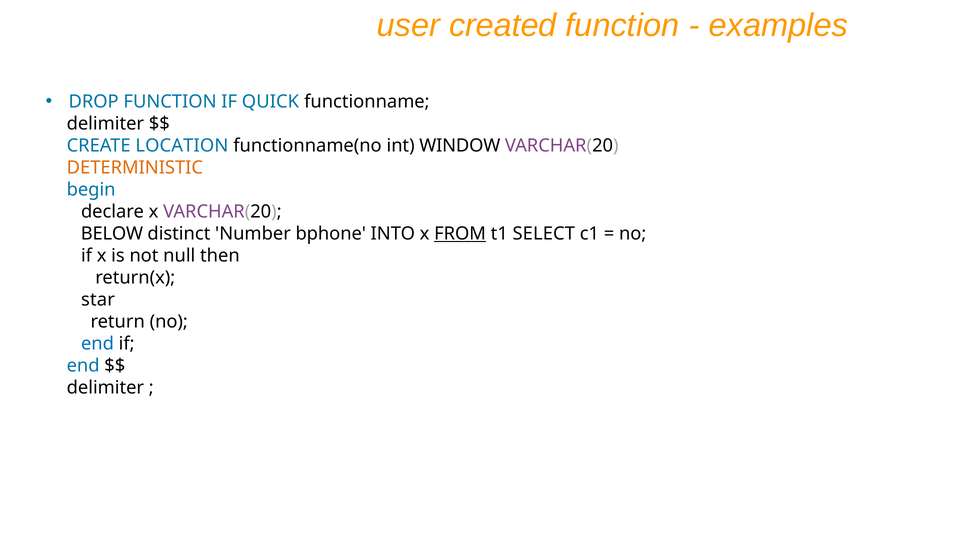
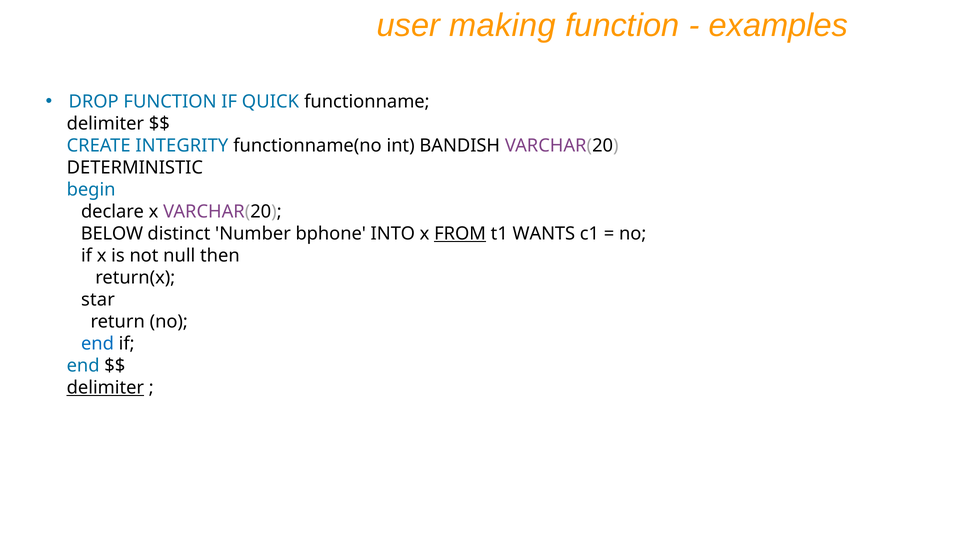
created: created -> making (503, 25)
LOCATION: LOCATION -> INTEGRITY (182, 146)
WINDOW: WINDOW -> BANDISH (460, 146)
DETERMINISTIC colour: orange -> black (135, 168)
SELECT: SELECT -> WANTS (544, 234)
delimiter underline: none -> present (105, 388)
